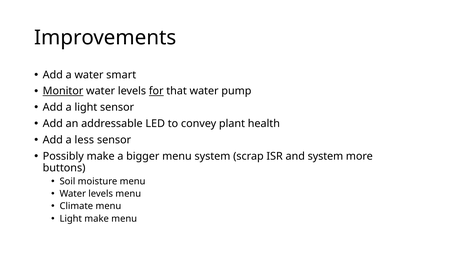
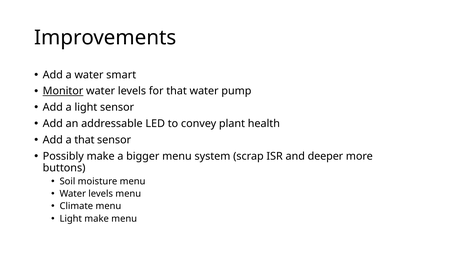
for underline: present -> none (156, 91)
a less: less -> that (84, 140)
and system: system -> deeper (325, 156)
